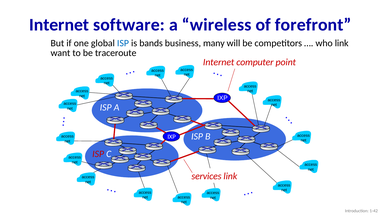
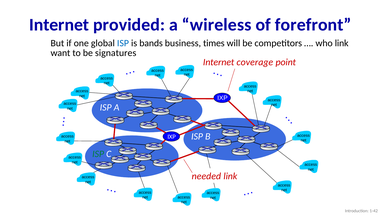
software: software -> provided (129, 25)
many: many -> times (214, 43)
traceroute: traceroute -> signatures (116, 53)
computer: computer -> coverage (255, 62)
ISP colour: red -> green (98, 154)
services: services -> needed (206, 176)
